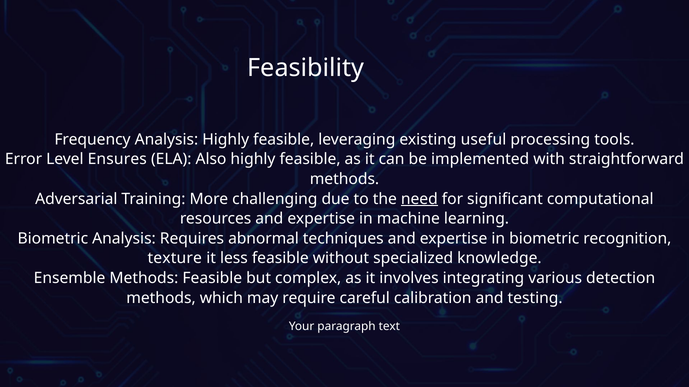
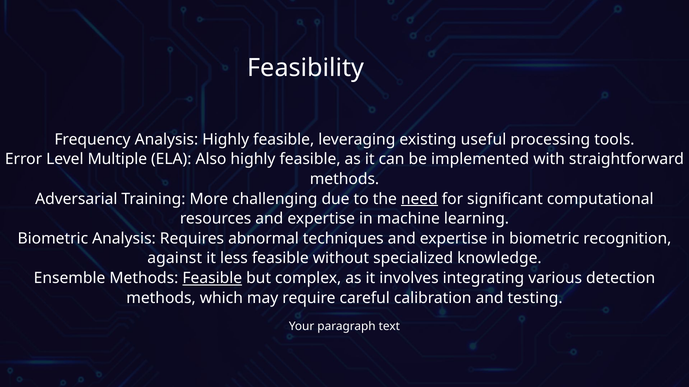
Ensures: Ensures -> Multiple (117, 159)
texture: texture -> against (175, 259)
Feasible underline: none -> present (212, 279)
